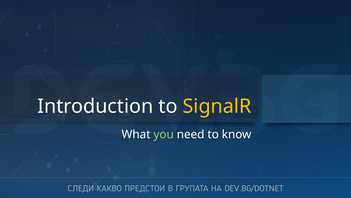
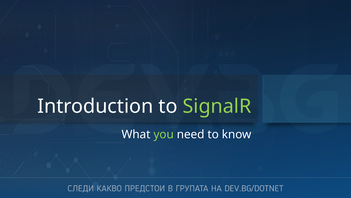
SignalR colour: yellow -> light green (217, 106)
